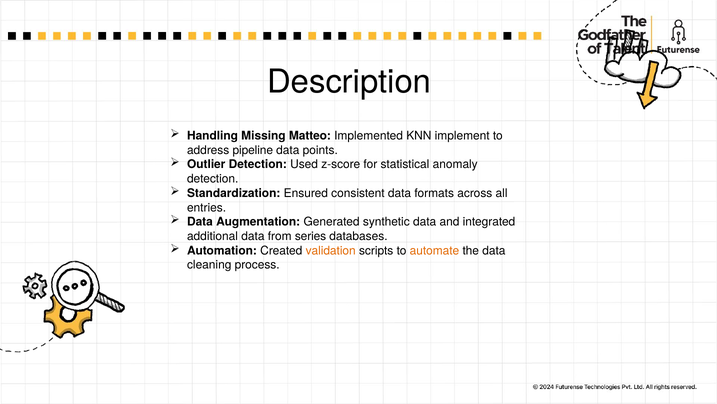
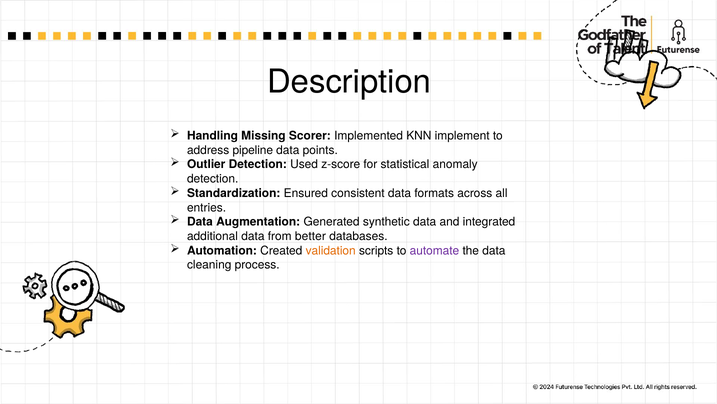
Matteo: Matteo -> Scorer (310, 136)
series: series -> better (310, 236)
automate colour: orange -> purple (434, 250)
